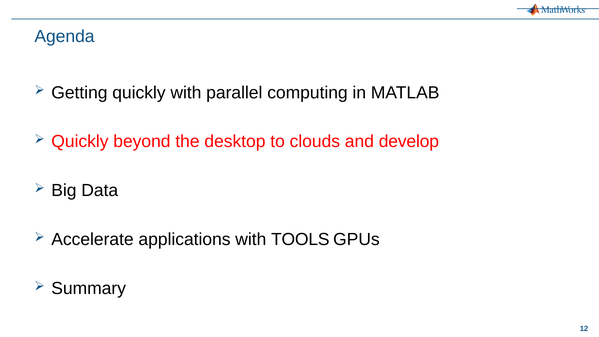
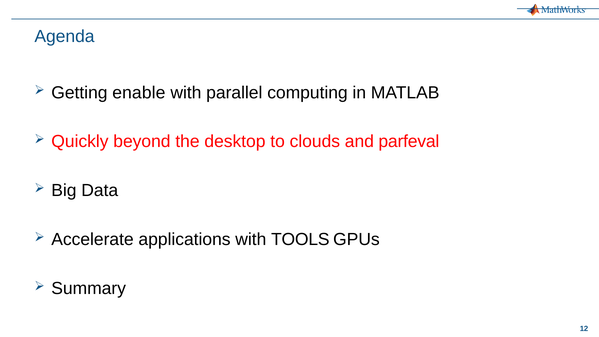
Getting quickly: quickly -> enable (139, 93)
develop: develop -> parfeval (409, 142)
